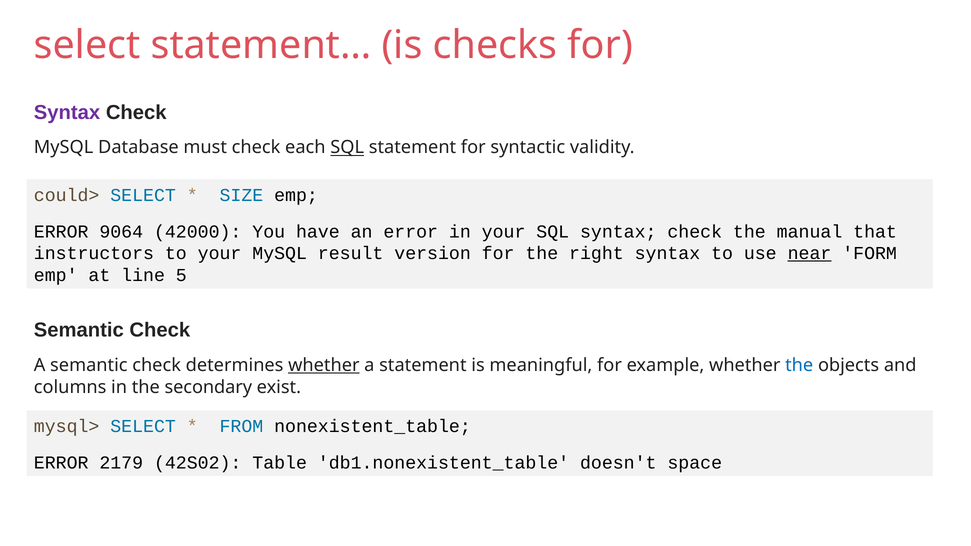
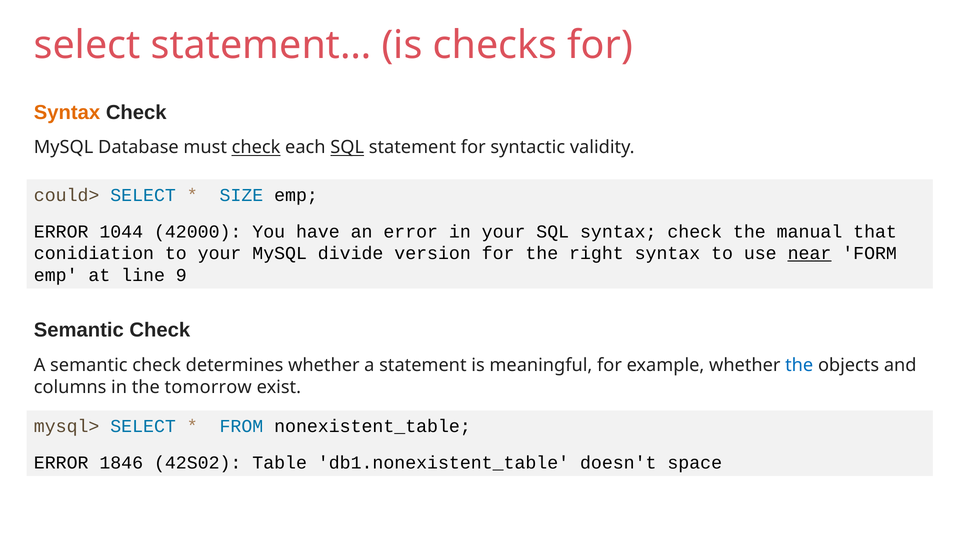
Syntax colour: purple -> orange (67, 112)
check underline: none -> present (256, 148)
9064: 9064 -> 1044 (121, 232)
instructors: instructors -> conidiation (94, 253)
result: result -> divide (351, 253)
5: 5 -> 9 (181, 275)
whether underline: present -> none (324, 365)
secondary: secondary -> tomorrow (208, 387)
2179: 2179 -> 1846 (121, 463)
